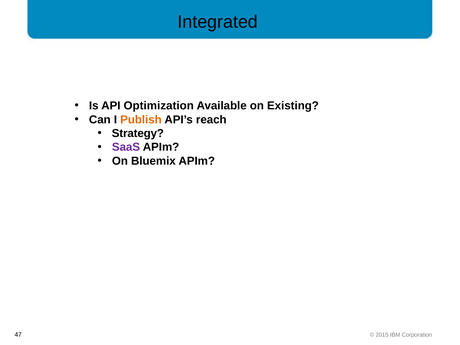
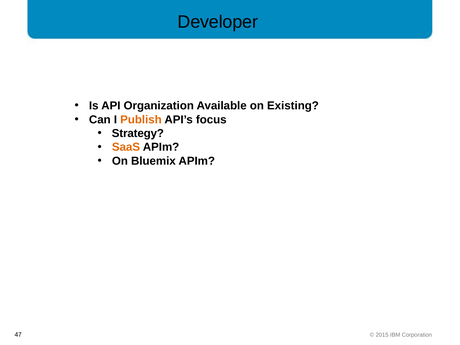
Integrated: Integrated -> Developer (218, 22)
Optimization: Optimization -> Organization (159, 106)
reach: reach -> focus (211, 120)
SaaS colour: purple -> orange (126, 147)
